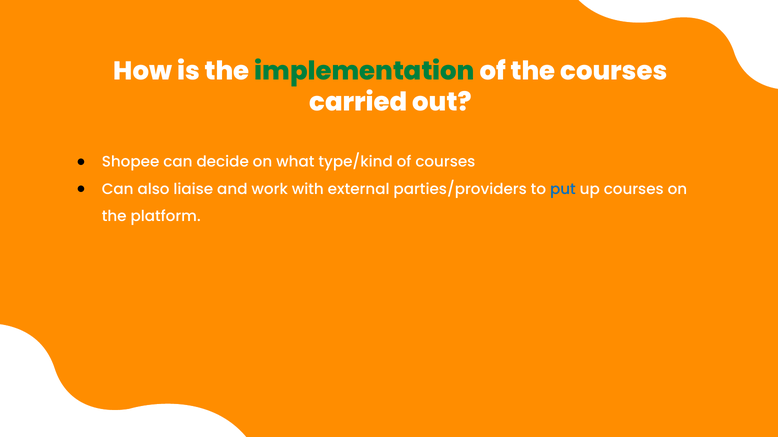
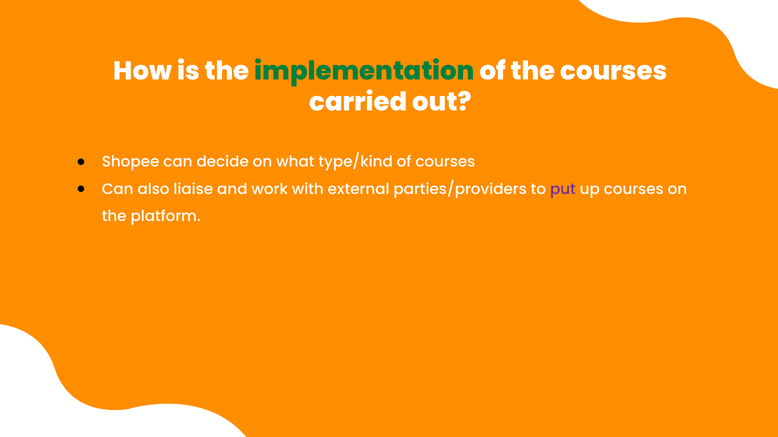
put colour: blue -> purple (563, 189)
